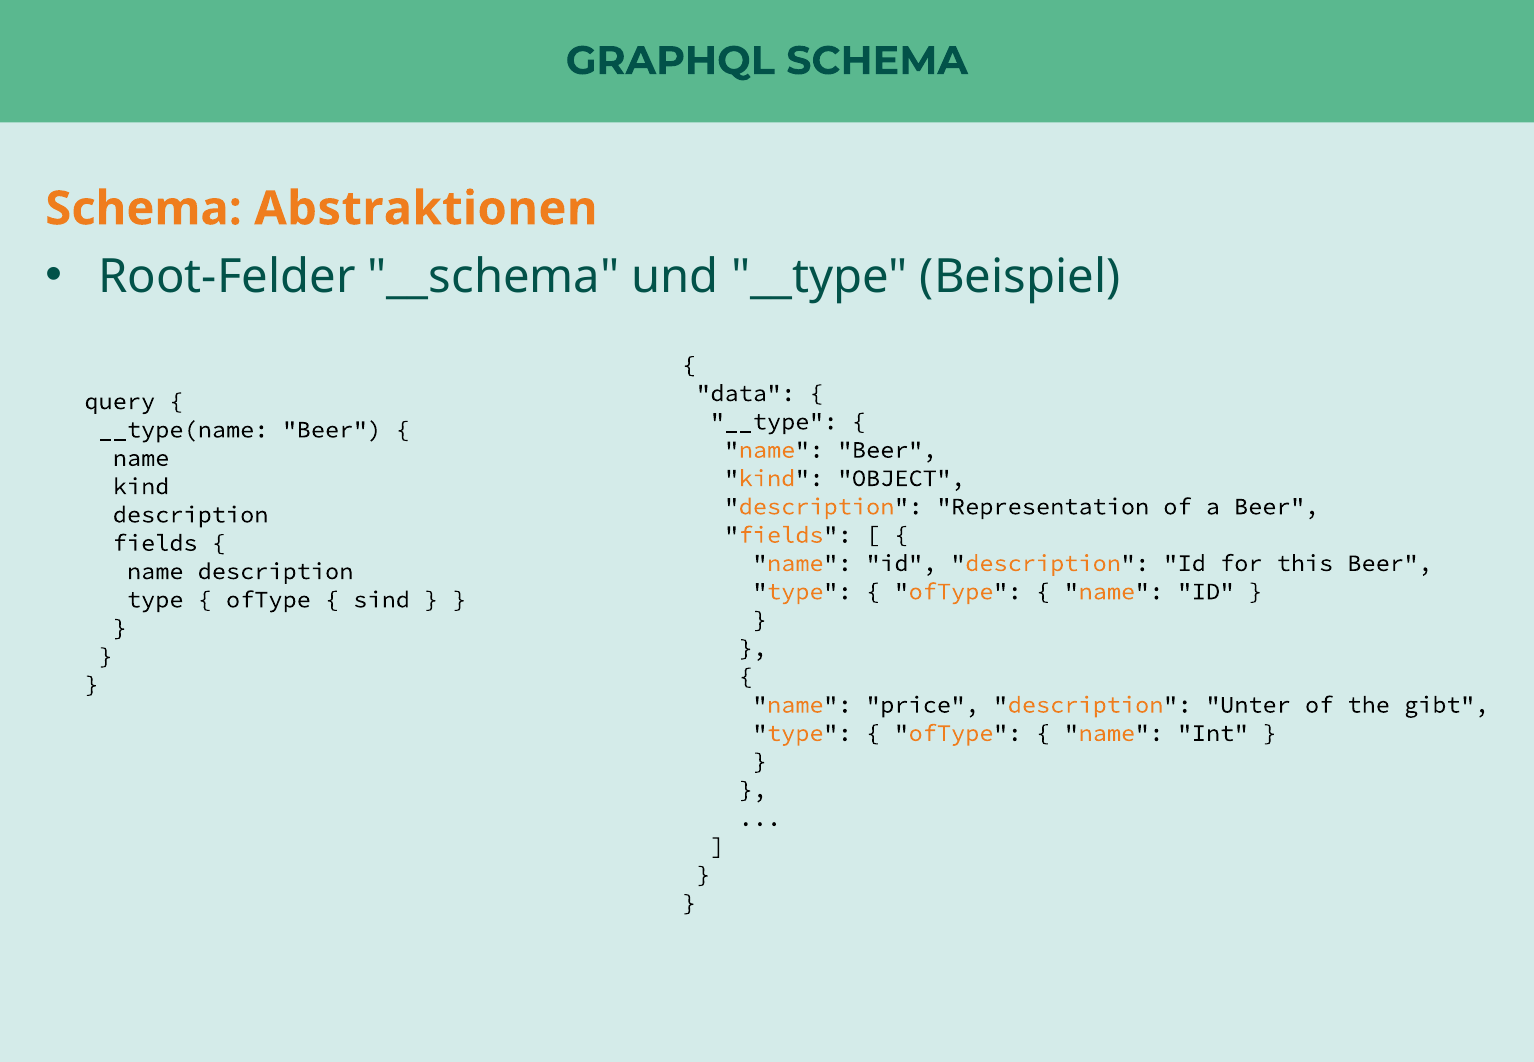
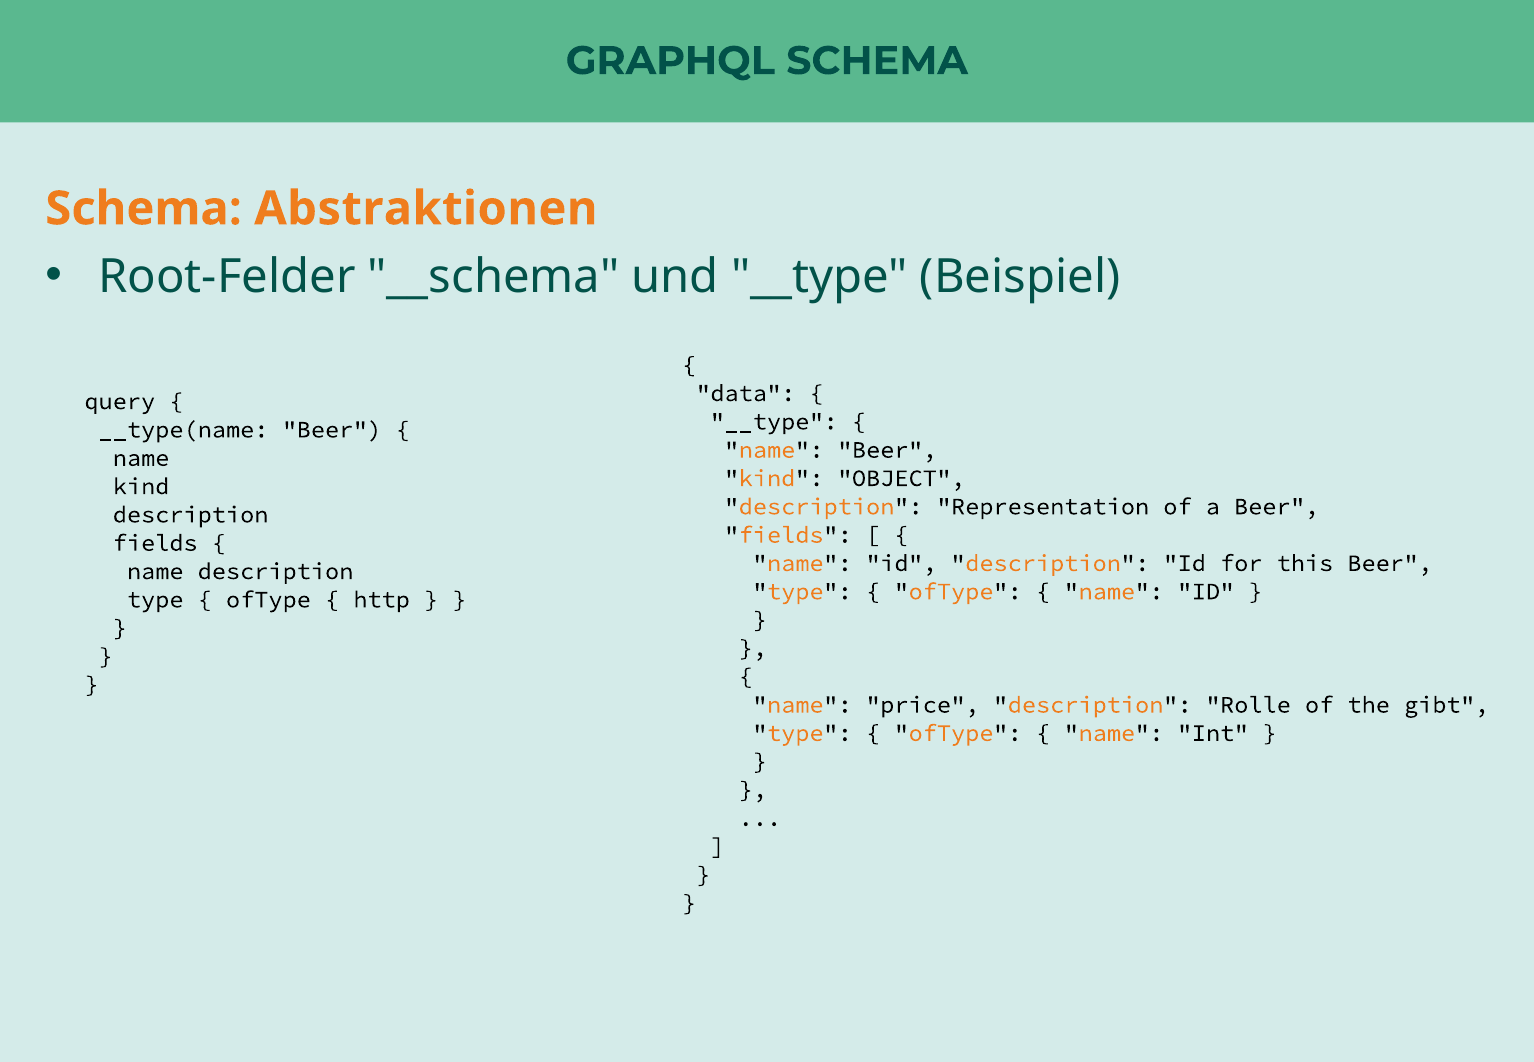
sind: sind -> http (382, 600)
Unter: Unter -> Rolle (1248, 705)
